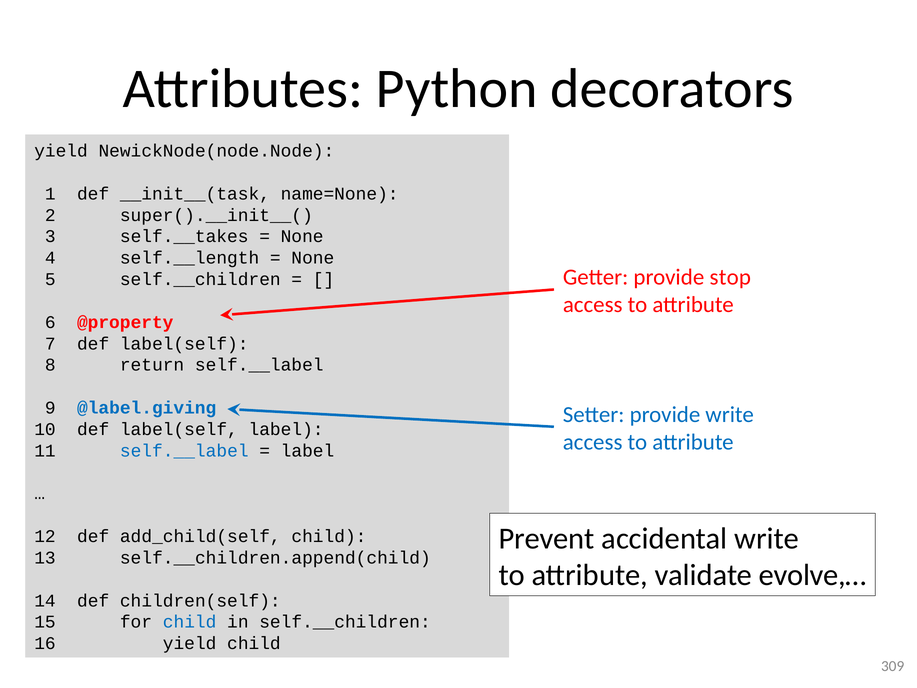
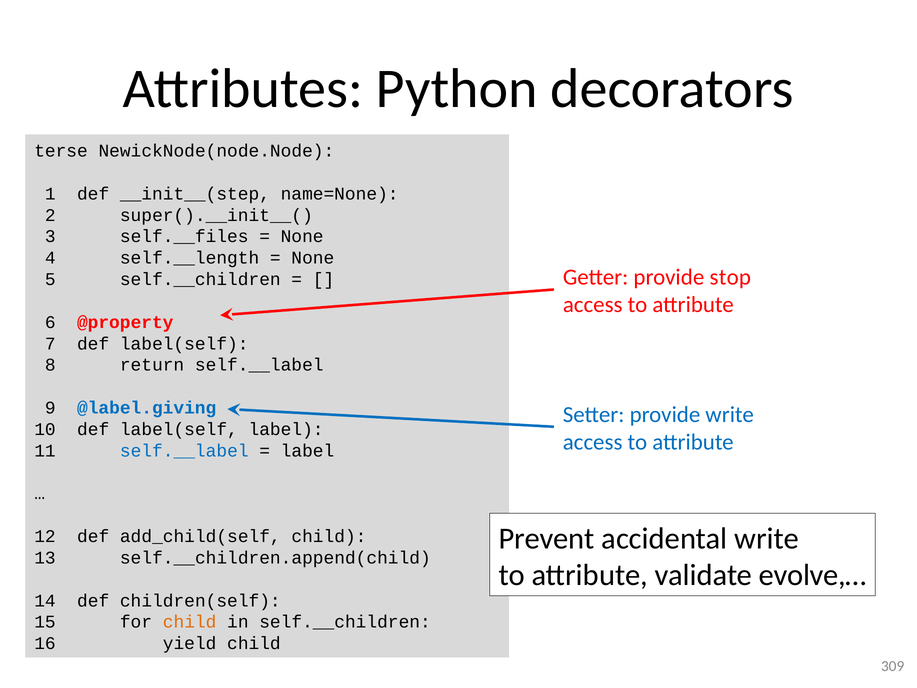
yield: yield -> terse (61, 151)
__init__(task: __init__(task -> __init__(step (195, 194)
self.__takes: self.__takes -> self.__files (184, 237)
child colour: blue -> orange (190, 622)
